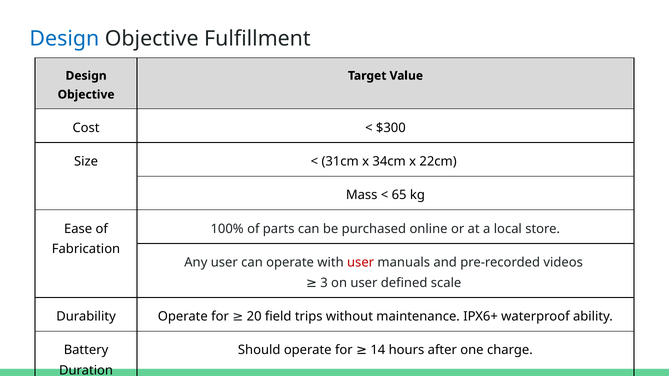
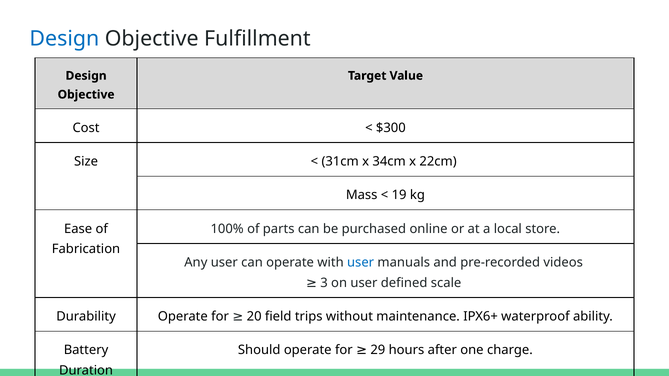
65: 65 -> 19 (399, 195)
user colour: red -> blue (361, 263)
14: 14 -> 29 (378, 350)
